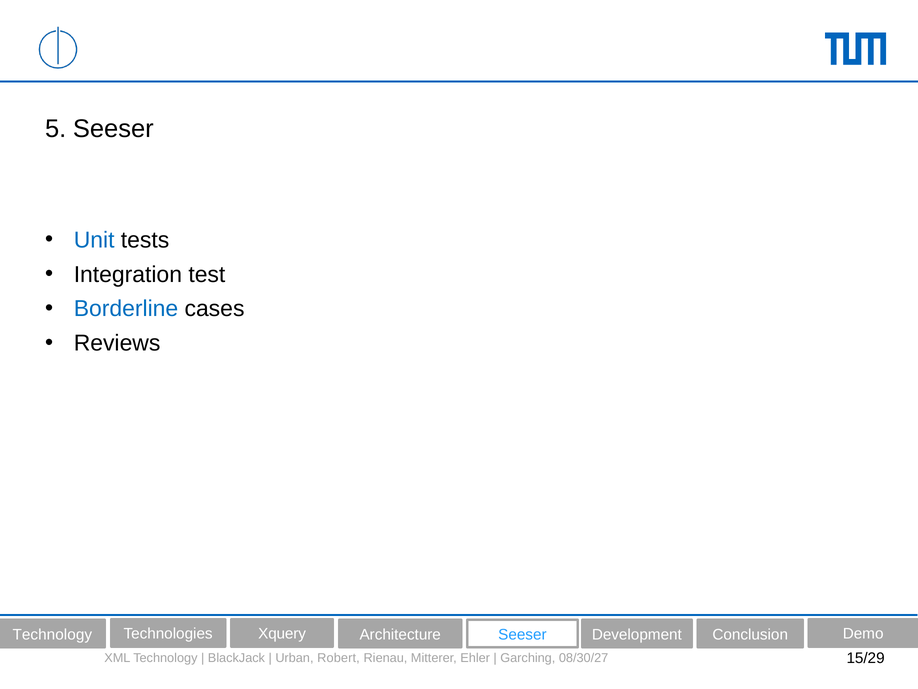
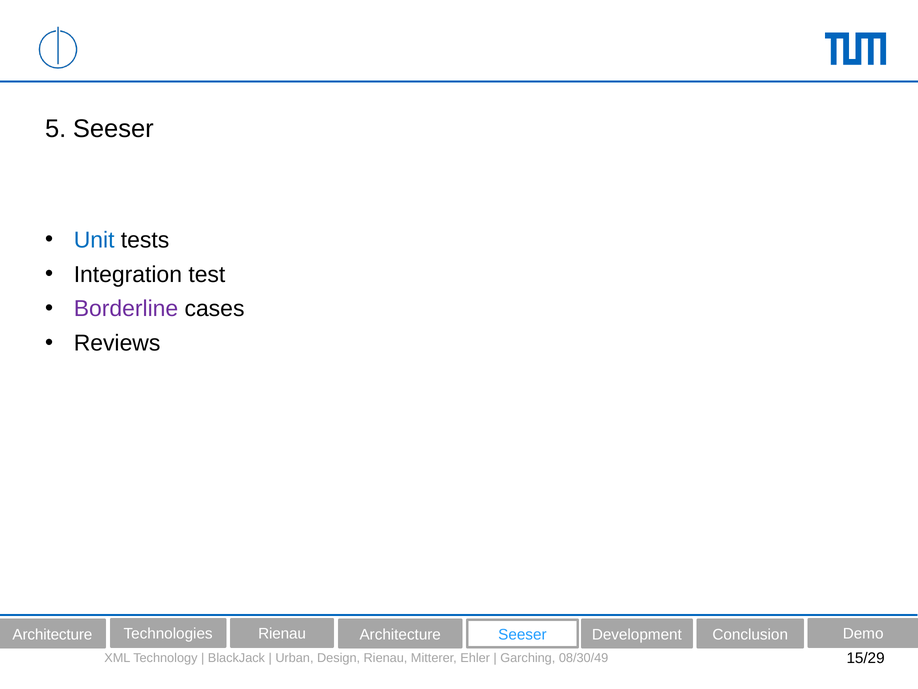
Borderline colour: blue -> purple (126, 309)
Technology: Technology -> Architecture (52, 634)
Technologies Xquery: Xquery -> Rienau (282, 633)
Robert: Robert -> Design (339, 657)
08/30/27: 08/30/27 -> 08/30/49 (584, 657)
